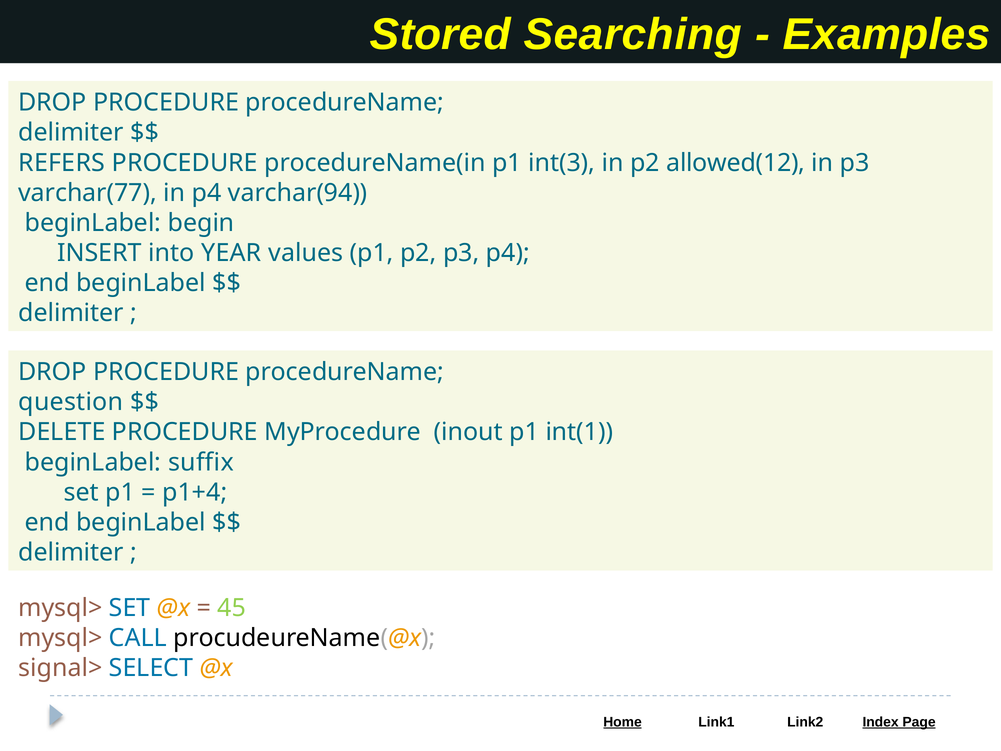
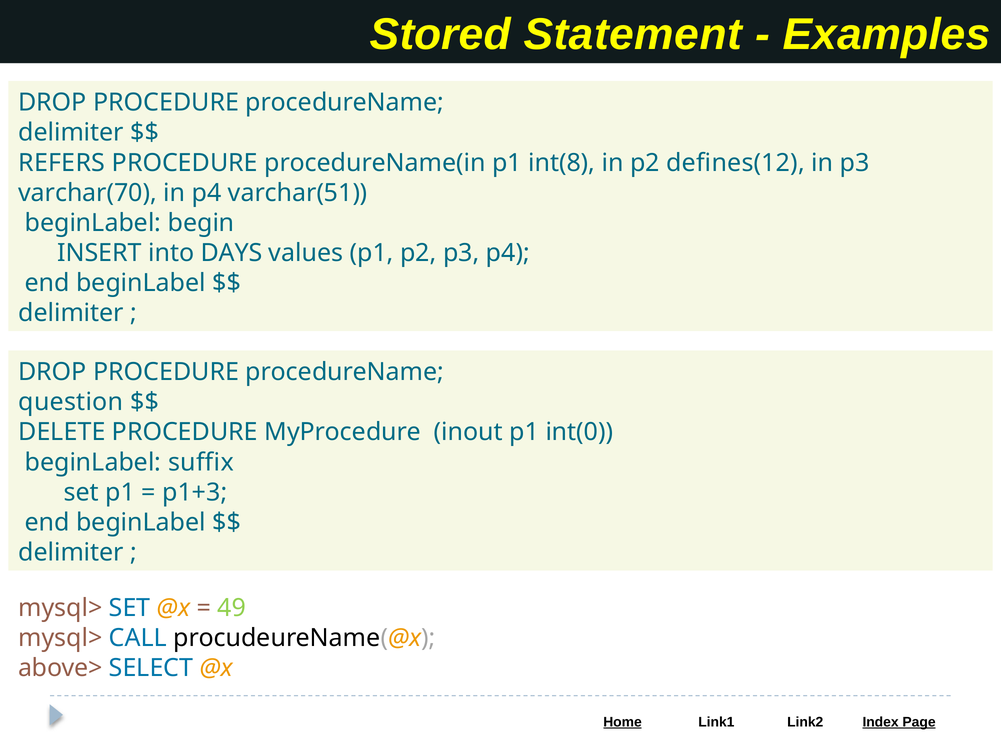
Searching: Searching -> Statement (633, 35)
int(3: int(3 -> int(8 (562, 163)
allowed(12: allowed(12 -> defines(12 (736, 163)
varchar(77: varchar(77 -> varchar(70 (88, 193)
varchar(94: varchar(94 -> varchar(51 (298, 193)
YEAR: YEAR -> DAYS (232, 253)
int(1: int(1 -> int(0 (579, 432)
p1+4: p1+4 -> p1+3 (195, 492)
45: 45 -> 49 (232, 608)
signal>: signal> -> above> (60, 668)
